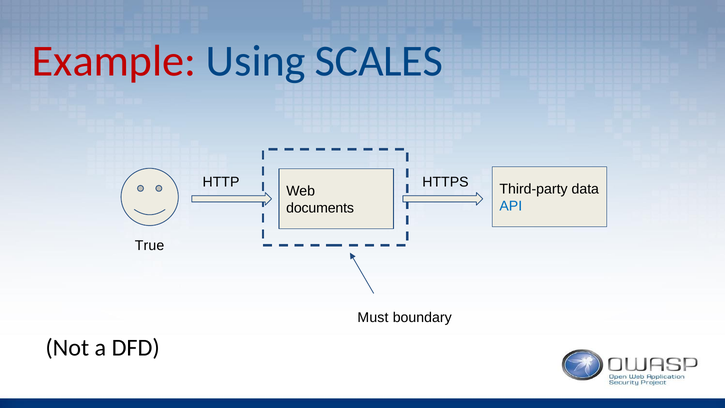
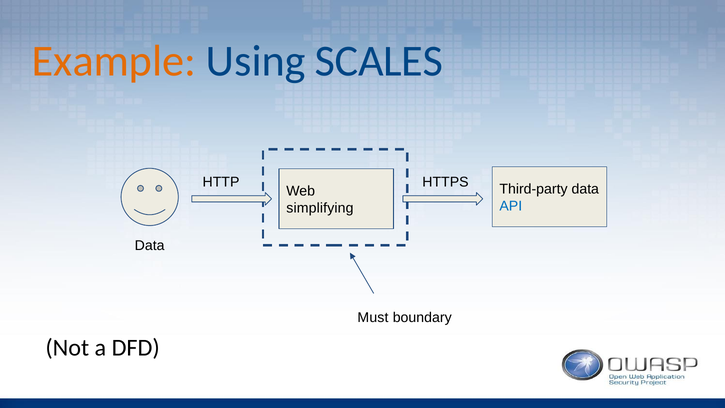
Example colour: red -> orange (114, 61)
documents: documents -> simplifying (320, 208)
True: True -> Data (150, 245)
